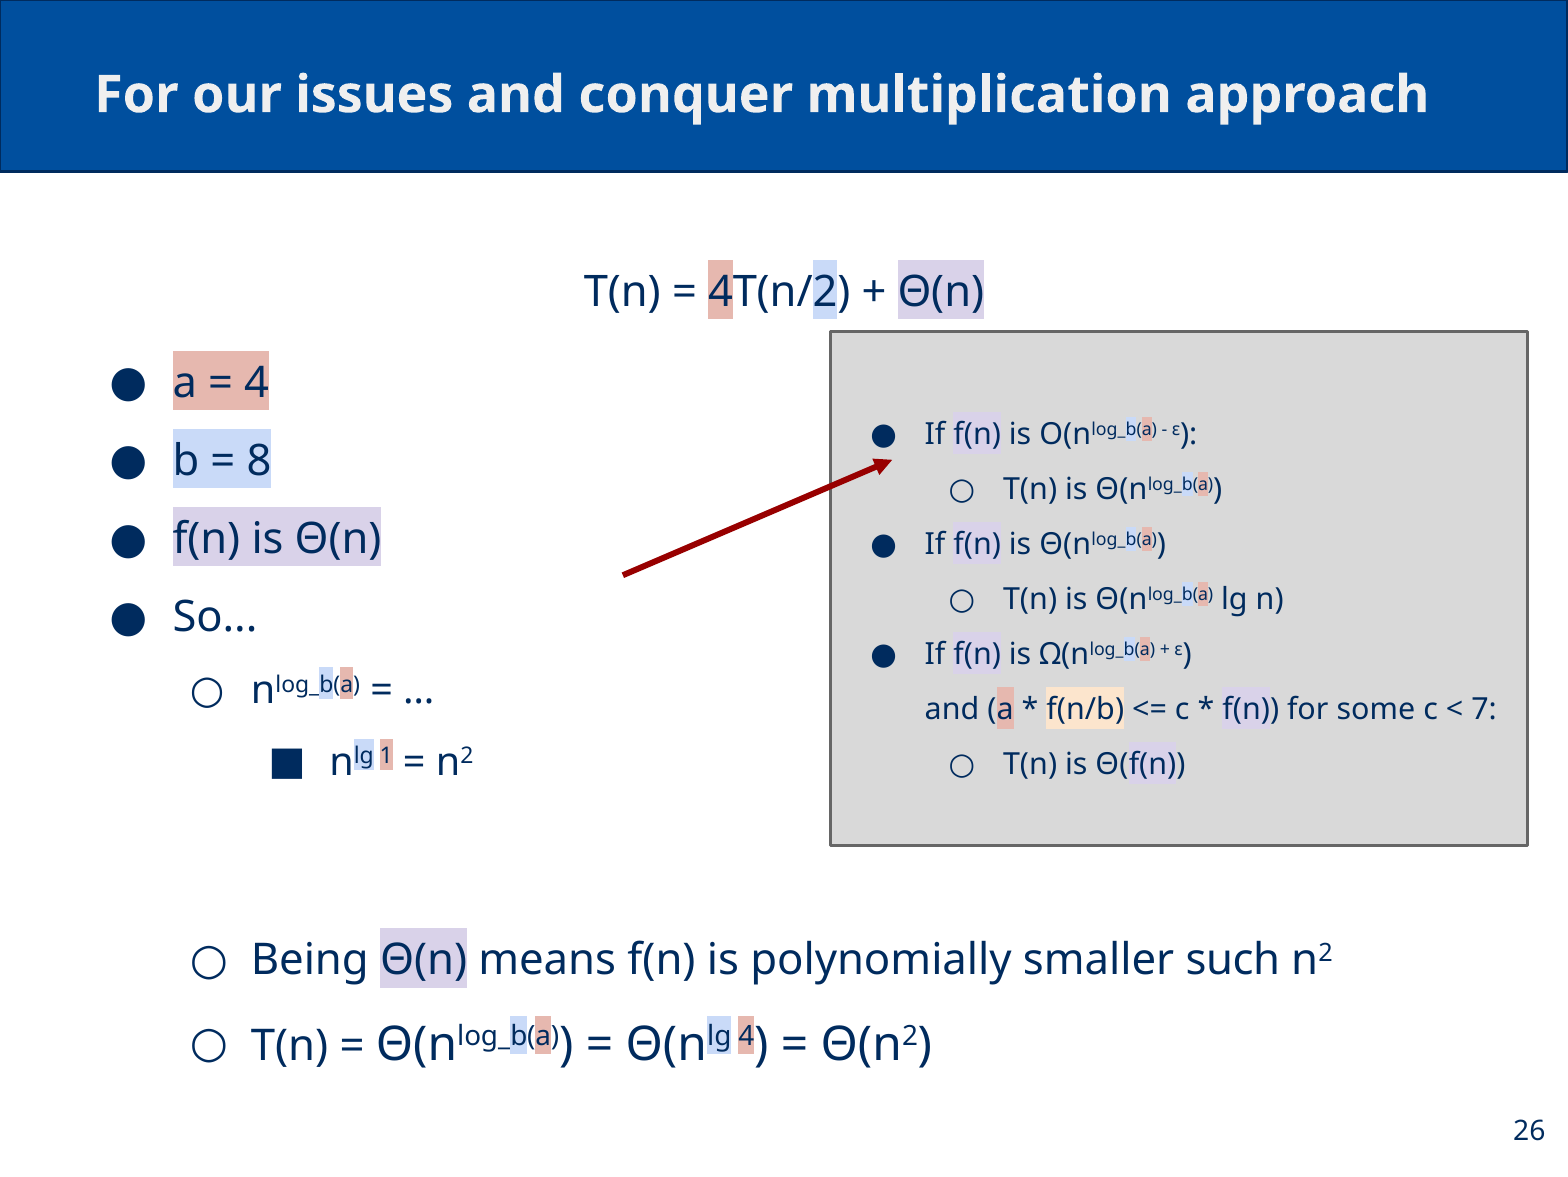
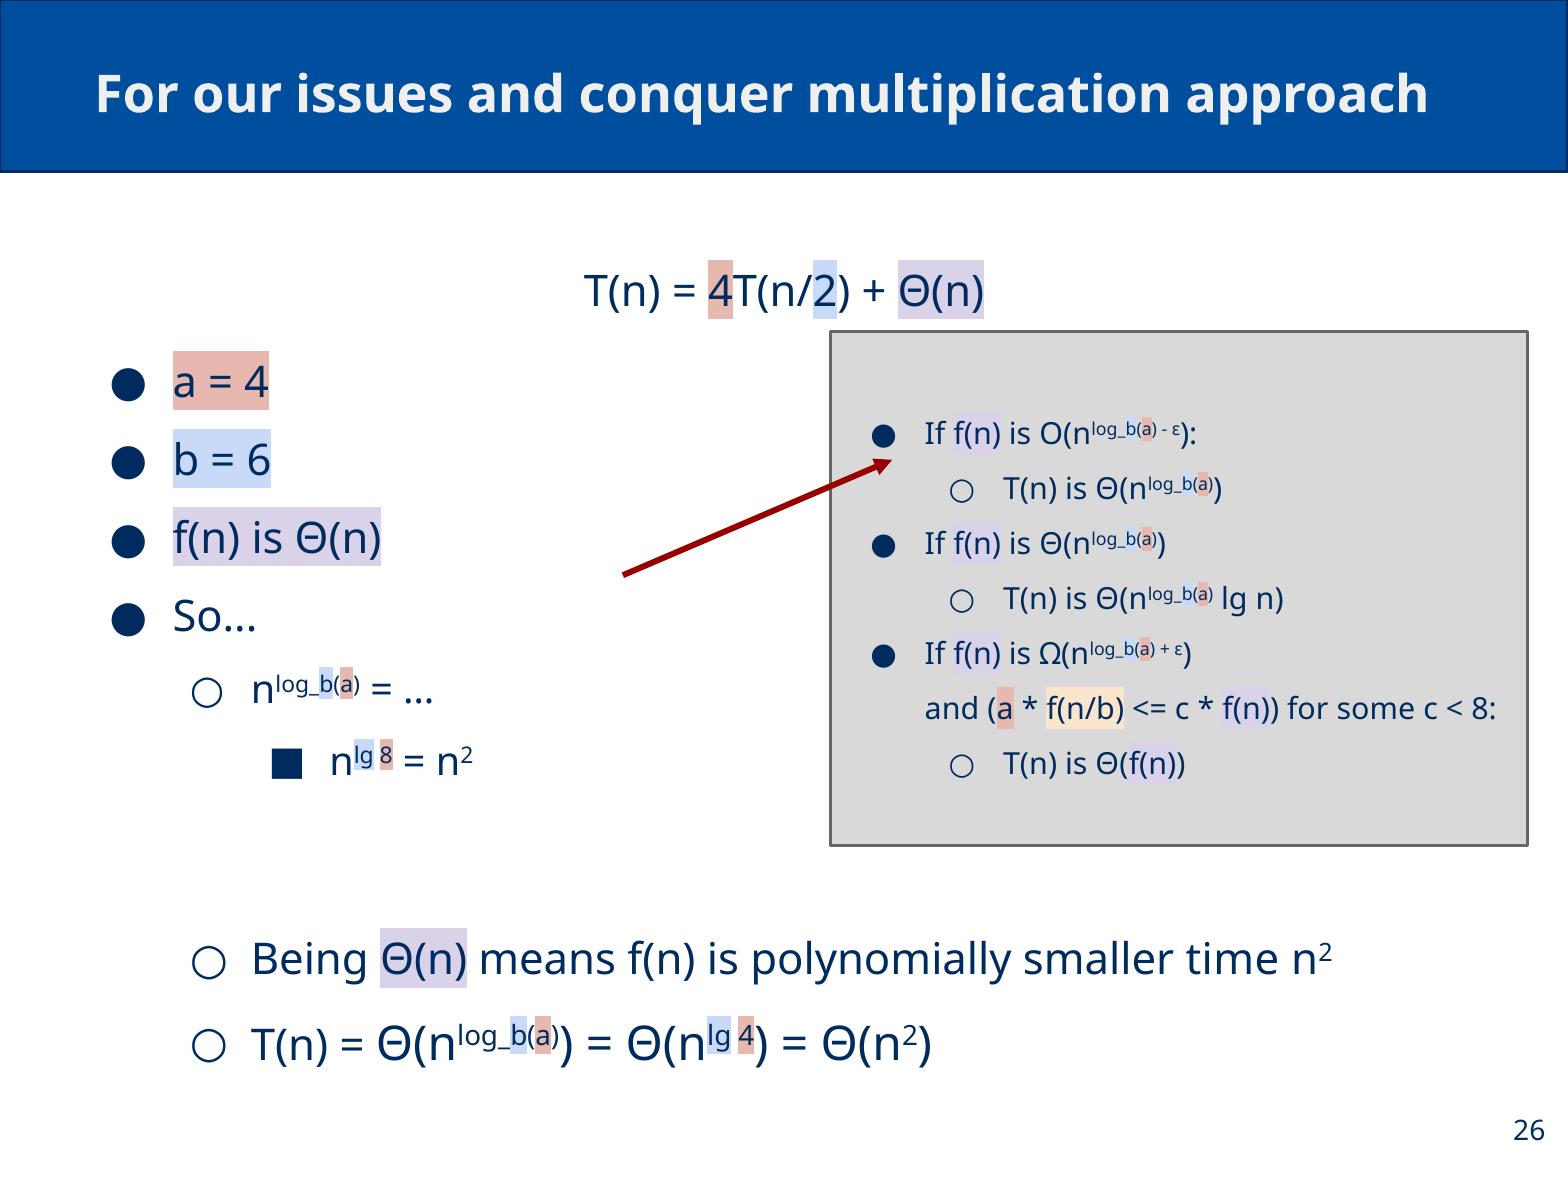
8: 8 -> 6 (259, 461)
7: 7 -> 8 (1484, 710)
nlg 1: 1 -> 8 (386, 755)
such: such -> time (1232, 960)
